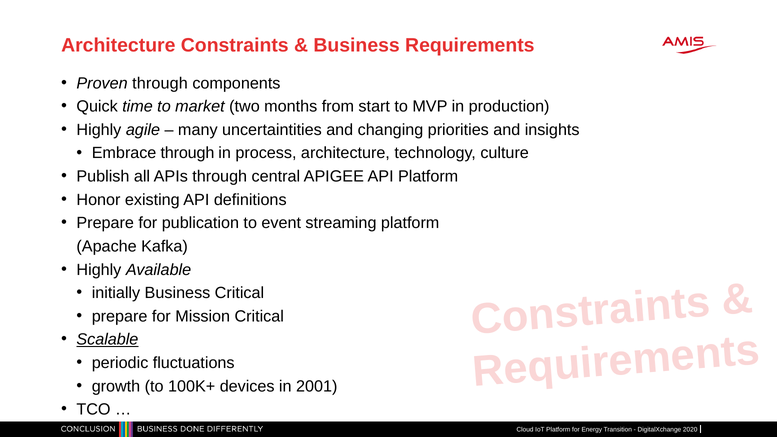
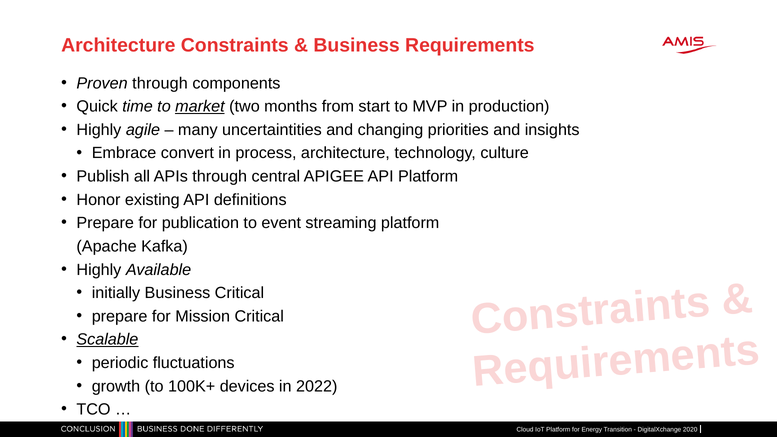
market underline: none -> present (200, 107)
Embrace through: through -> convert (187, 153)
2001: 2001 -> 2022 (317, 386)
